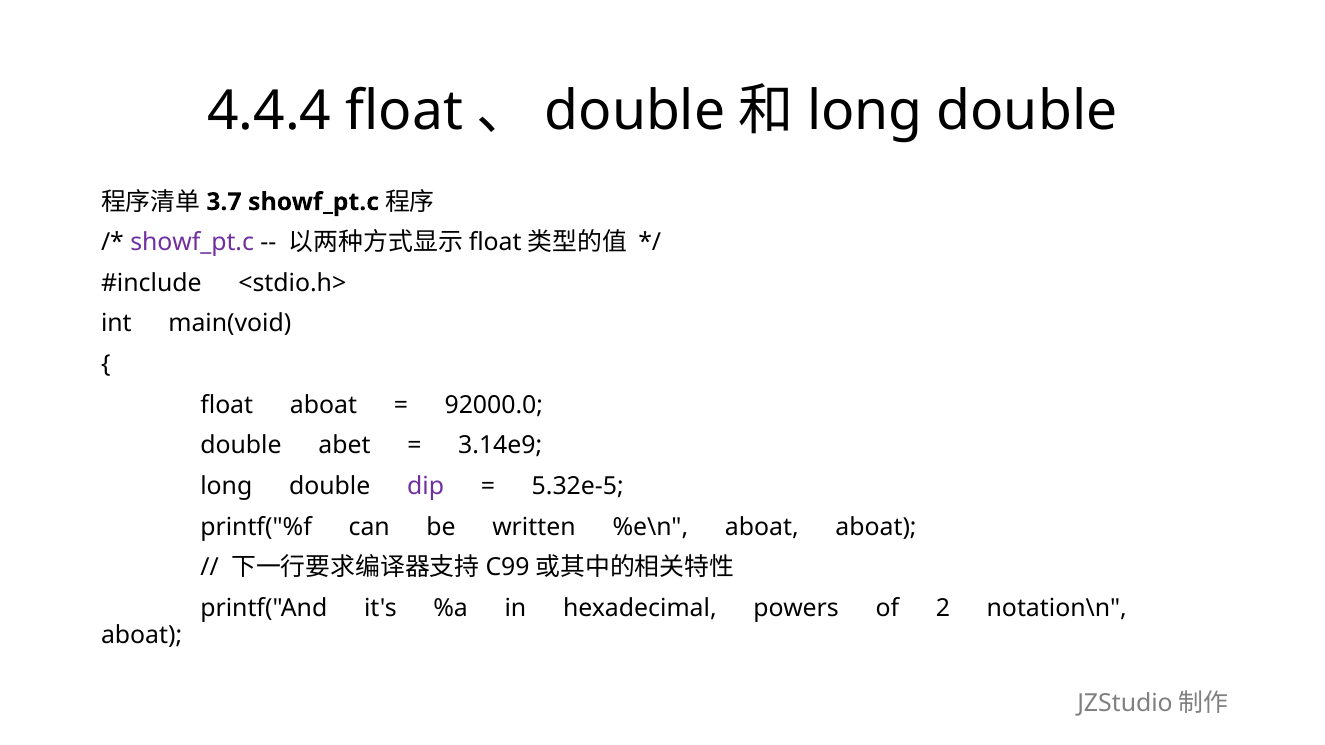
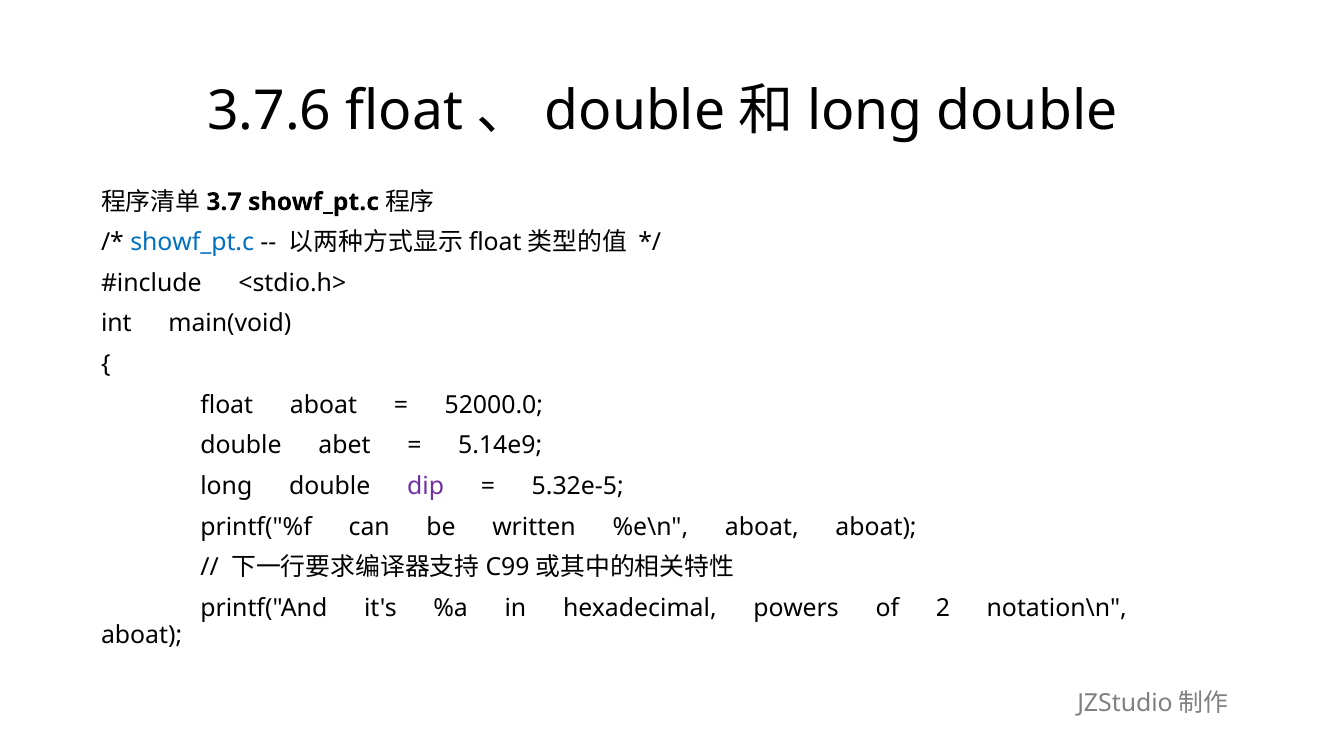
4.4.4: 4.4.4 -> 3.7.6 (269, 111)
showf_pt.c colour: purple -> blue (192, 243)
92000.0: 92000.0 -> 52000.0 (494, 405)
3.14e9: 3.14e9 -> 5.14e9 (500, 446)
